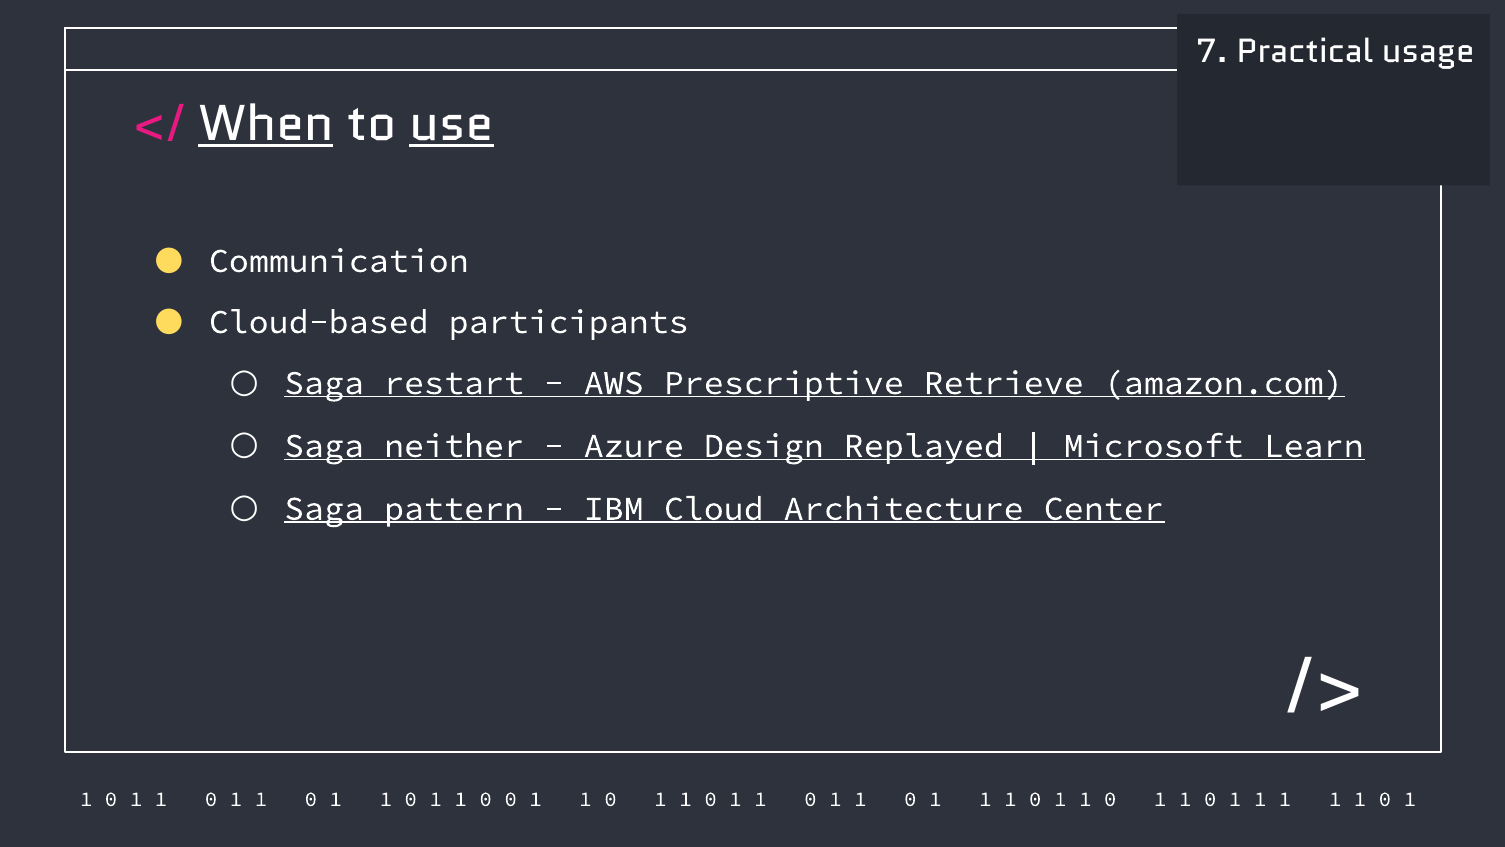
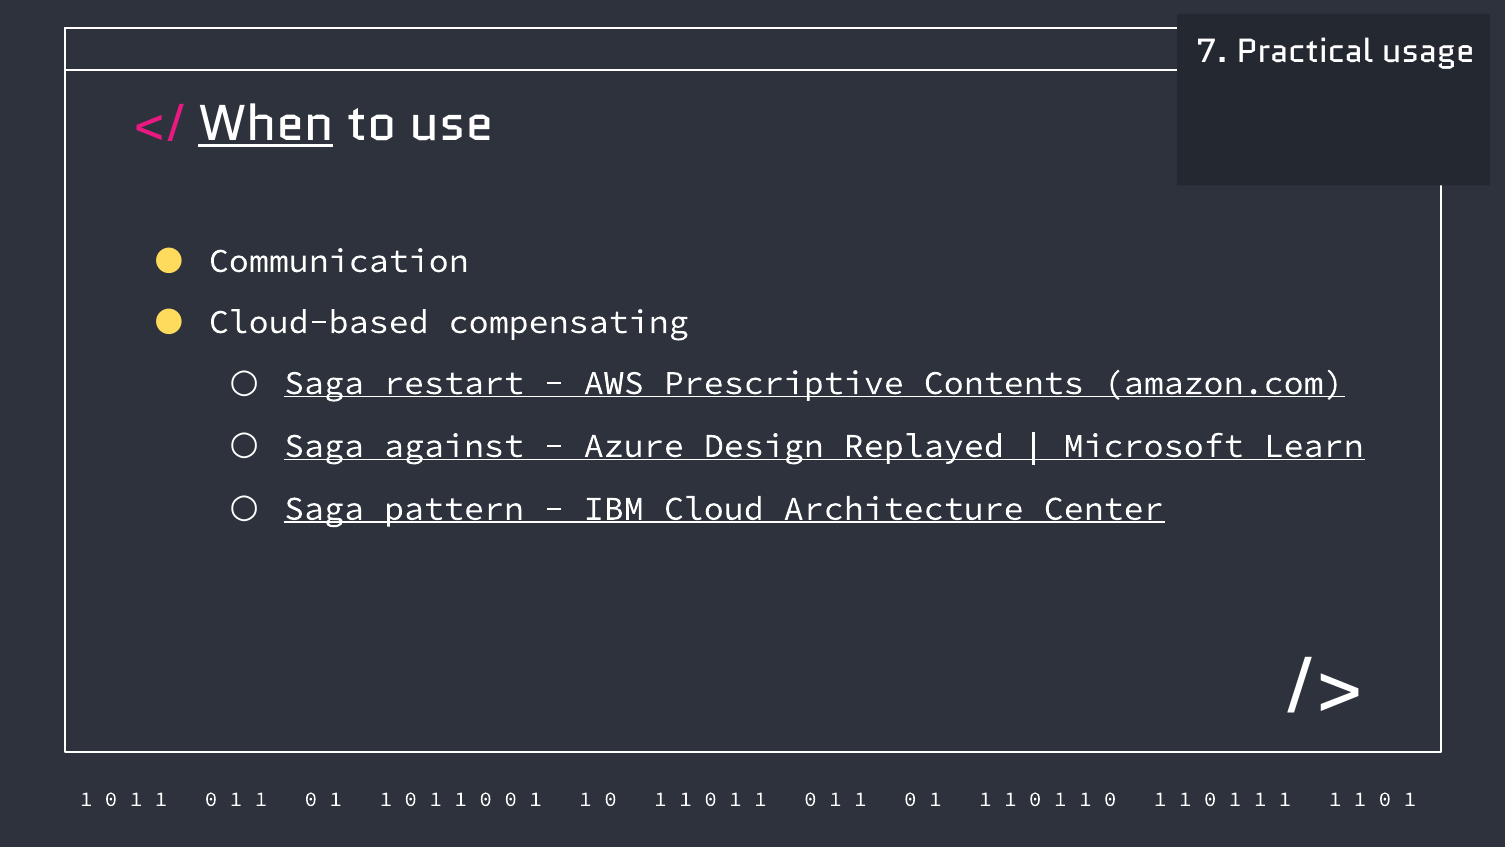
use underline: present -> none (452, 124)
participants: participants -> compensating (569, 322)
Retrieve: Retrieve -> Contents (1004, 383)
neither: neither -> against (454, 446)
